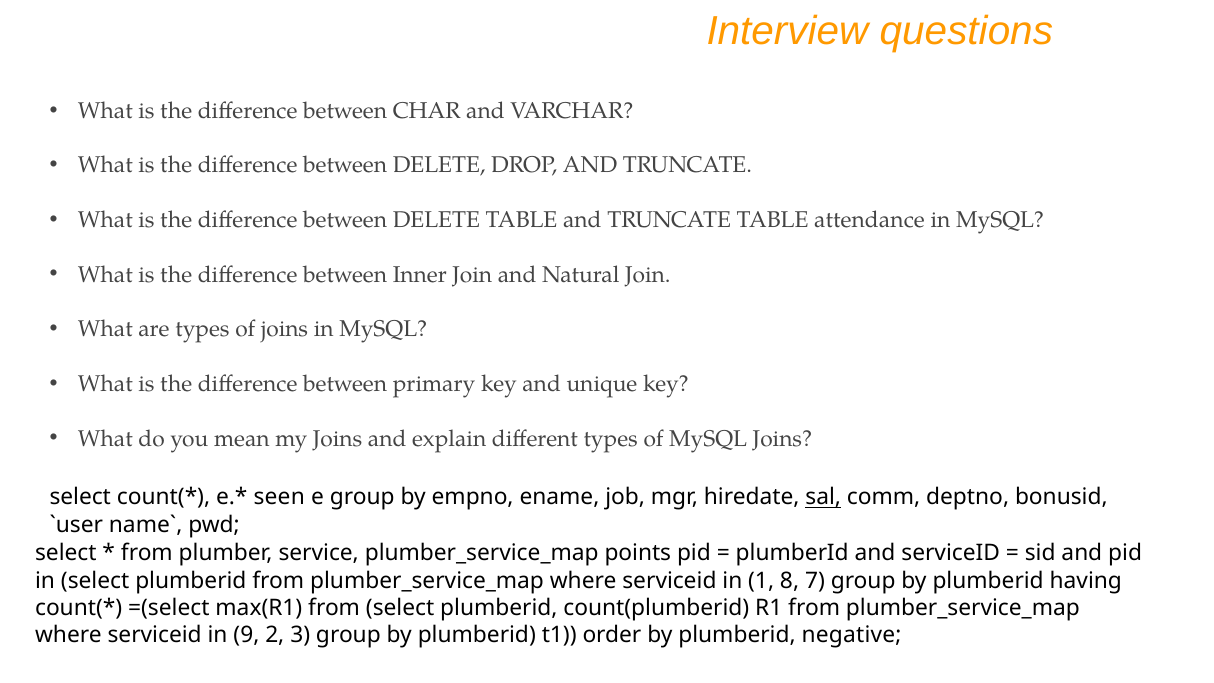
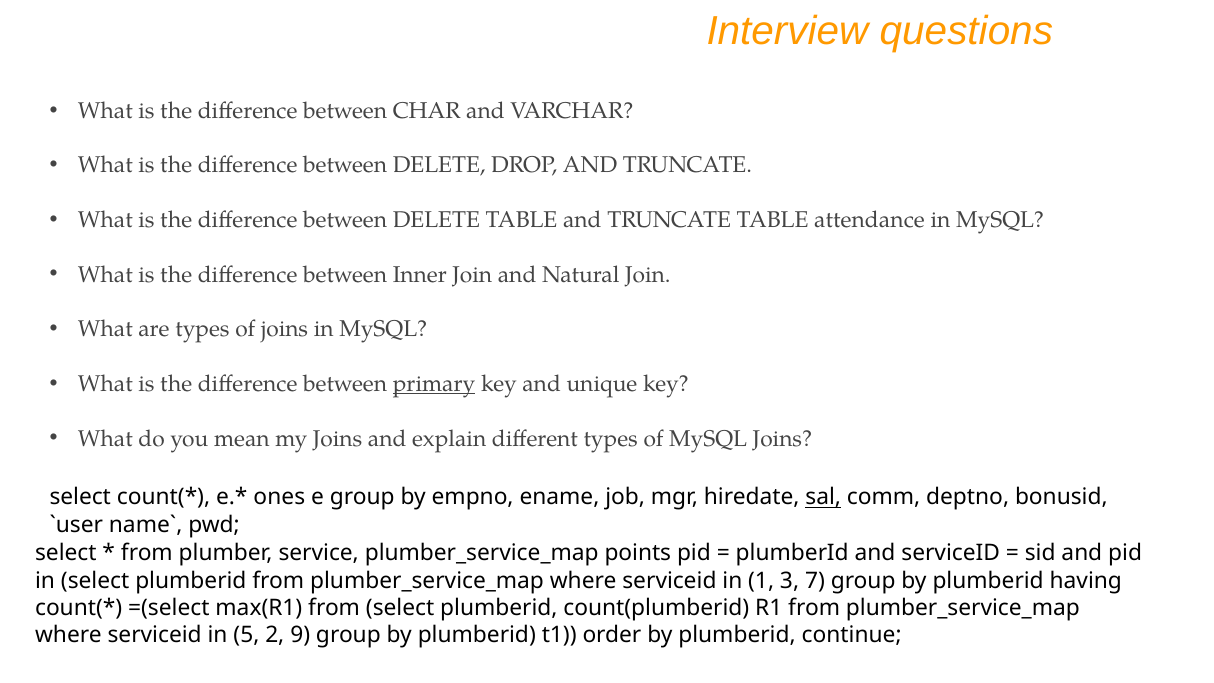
primary underline: none -> present (434, 384)
seen: seen -> ones (279, 497)
8: 8 -> 3 (790, 580)
9: 9 -> 5 (246, 635)
3: 3 -> 9 (300, 635)
negative: negative -> continue (852, 635)
